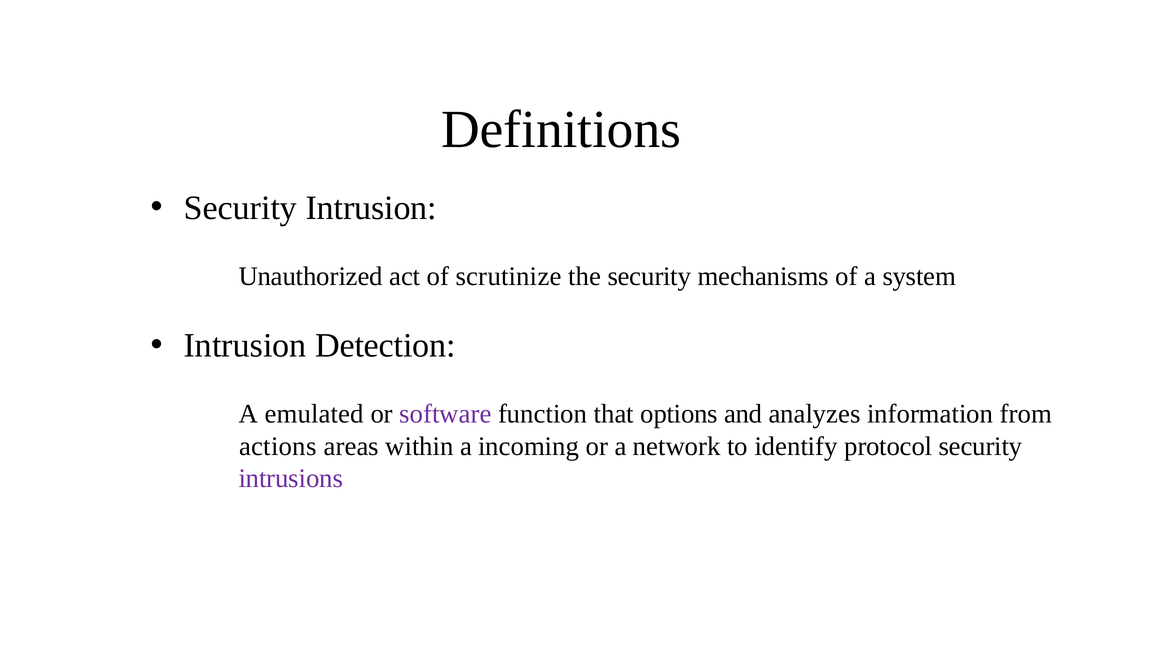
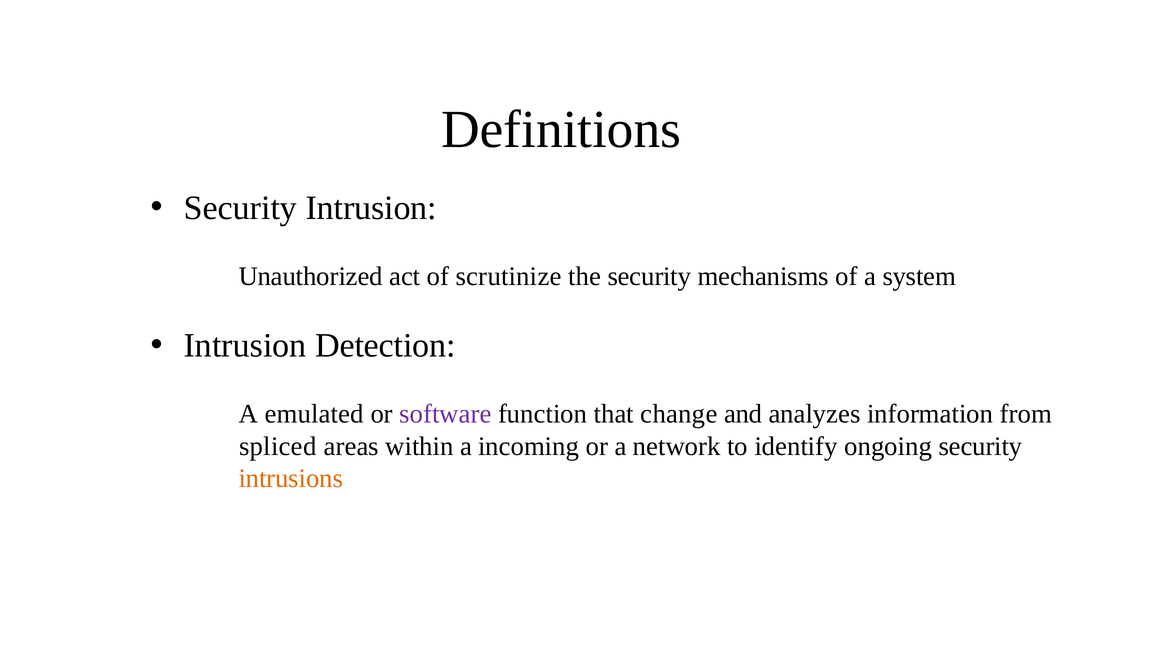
options: options -> change (679, 414)
actions: actions -> spliced (278, 446)
protocol: protocol -> ongoing (888, 446)
intrusions colour: purple -> orange (291, 478)
